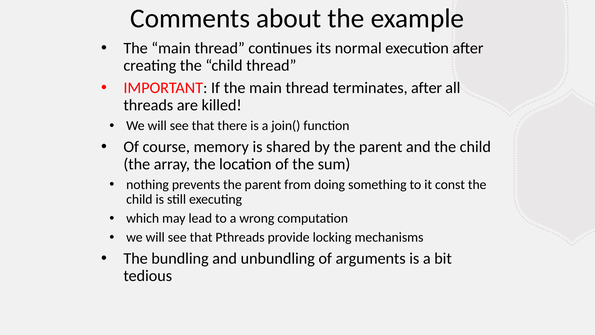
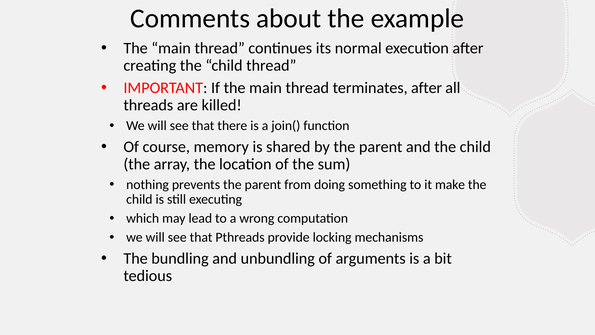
const: const -> make (450, 184)
